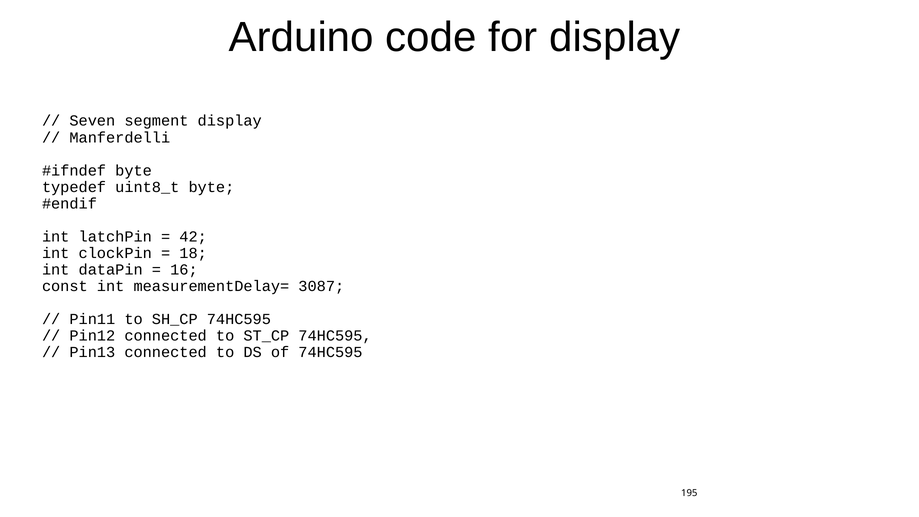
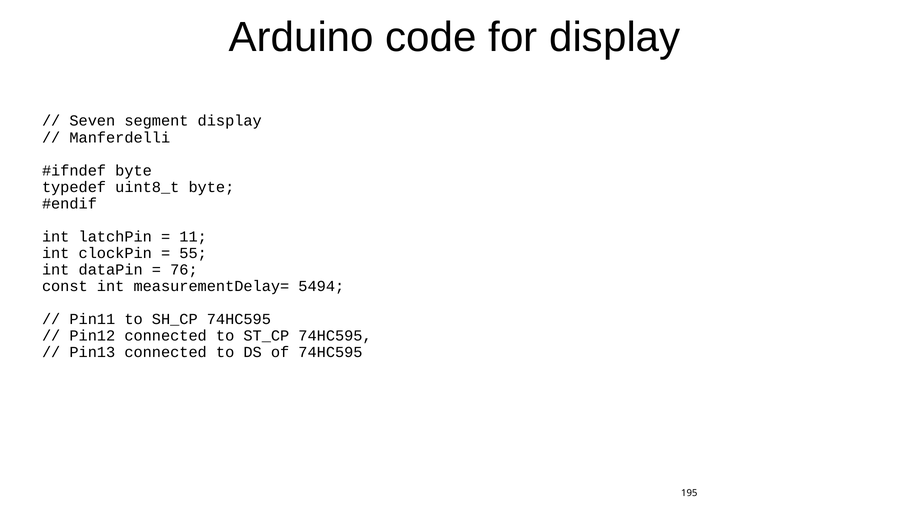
42: 42 -> 11 (193, 237)
18: 18 -> 55 (193, 253)
16: 16 -> 76 (184, 270)
3087: 3087 -> 5494 (321, 286)
